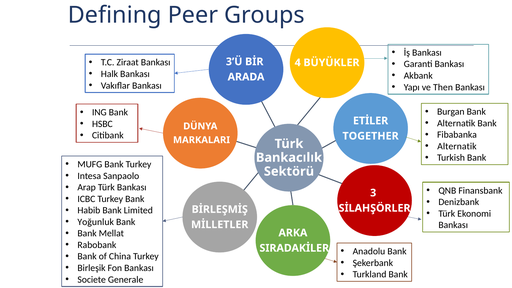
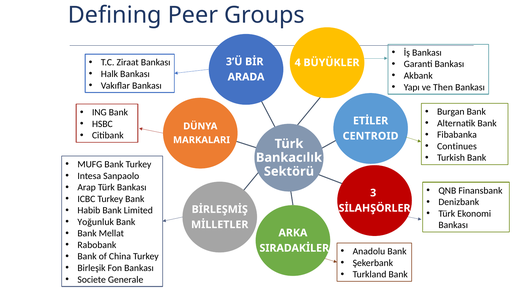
TOGETHER: TOGETHER -> CENTROID (371, 136)
Alternatik: Alternatik -> Continues (457, 146)
